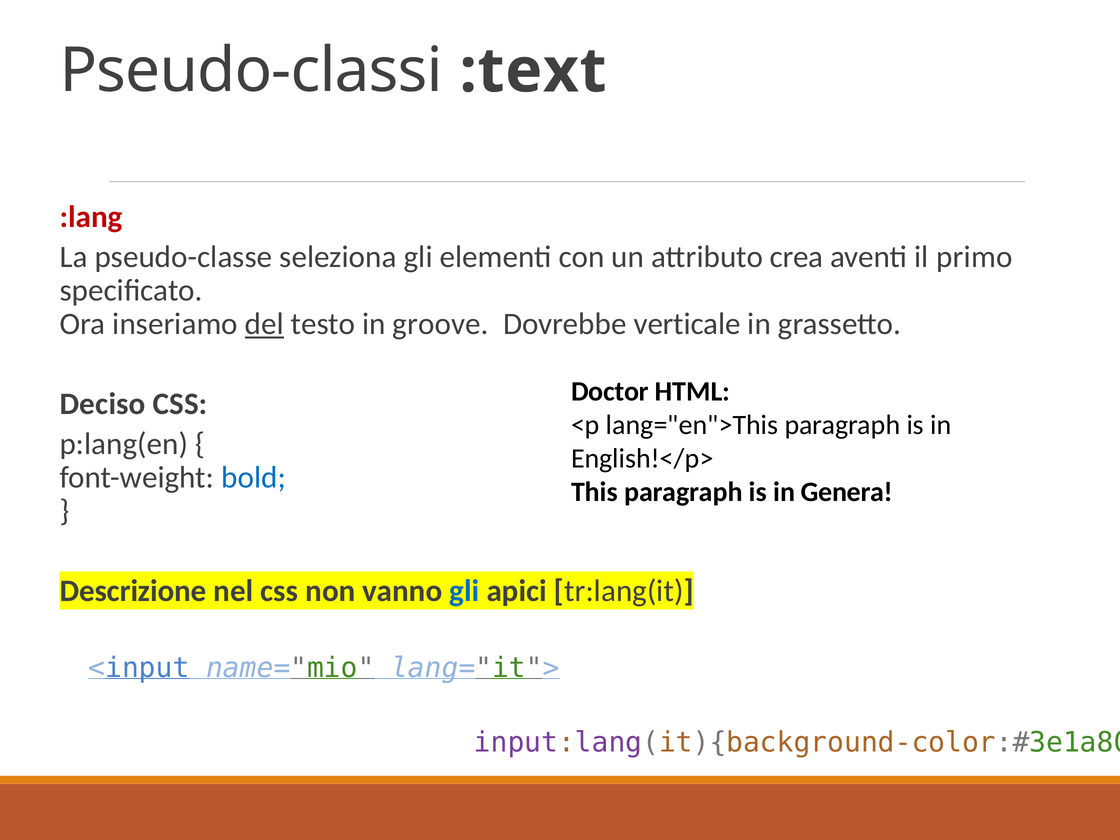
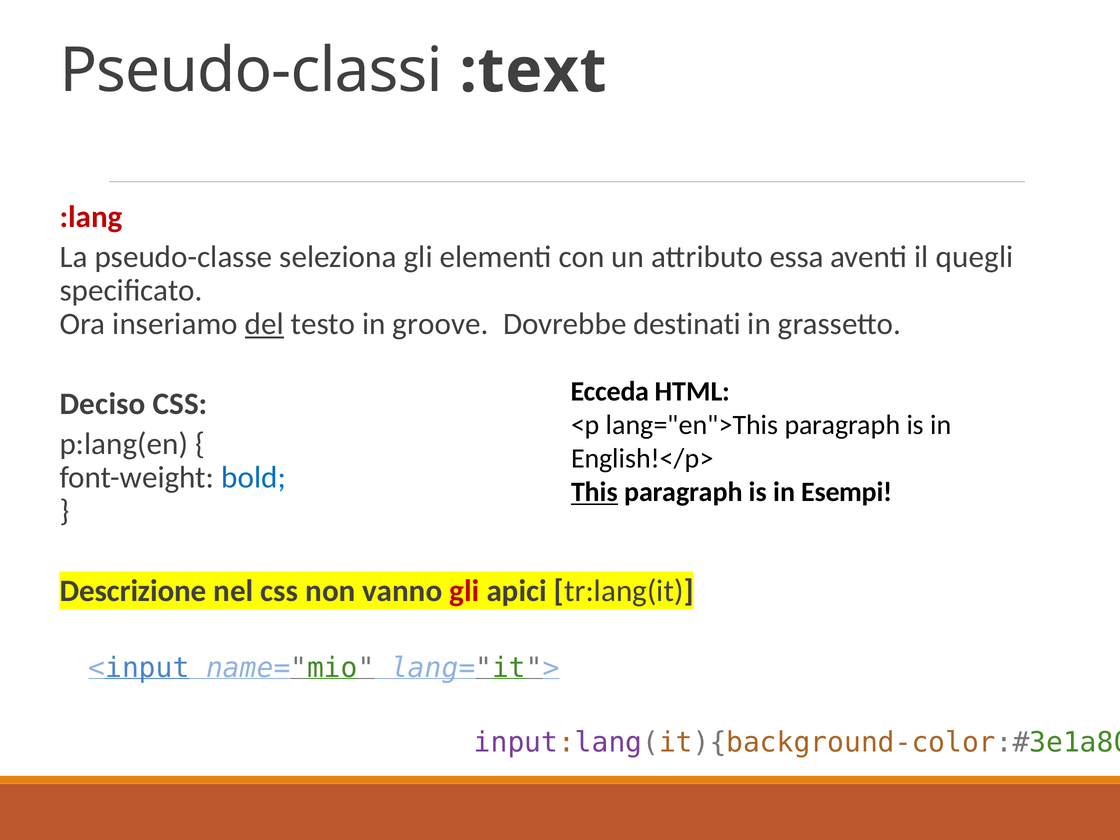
crea: crea -> essa (797, 257)
primo: primo -> quegli (975, 257)
verticale: verticale -> destinati (687, 324)
Doctor: Doctor -> Ecceda (610, 391)
This underline: none -> present (594, 492)
Genera: Genera -> Esempi (847, 492)
gli colour: blue -> red (464, 591)
